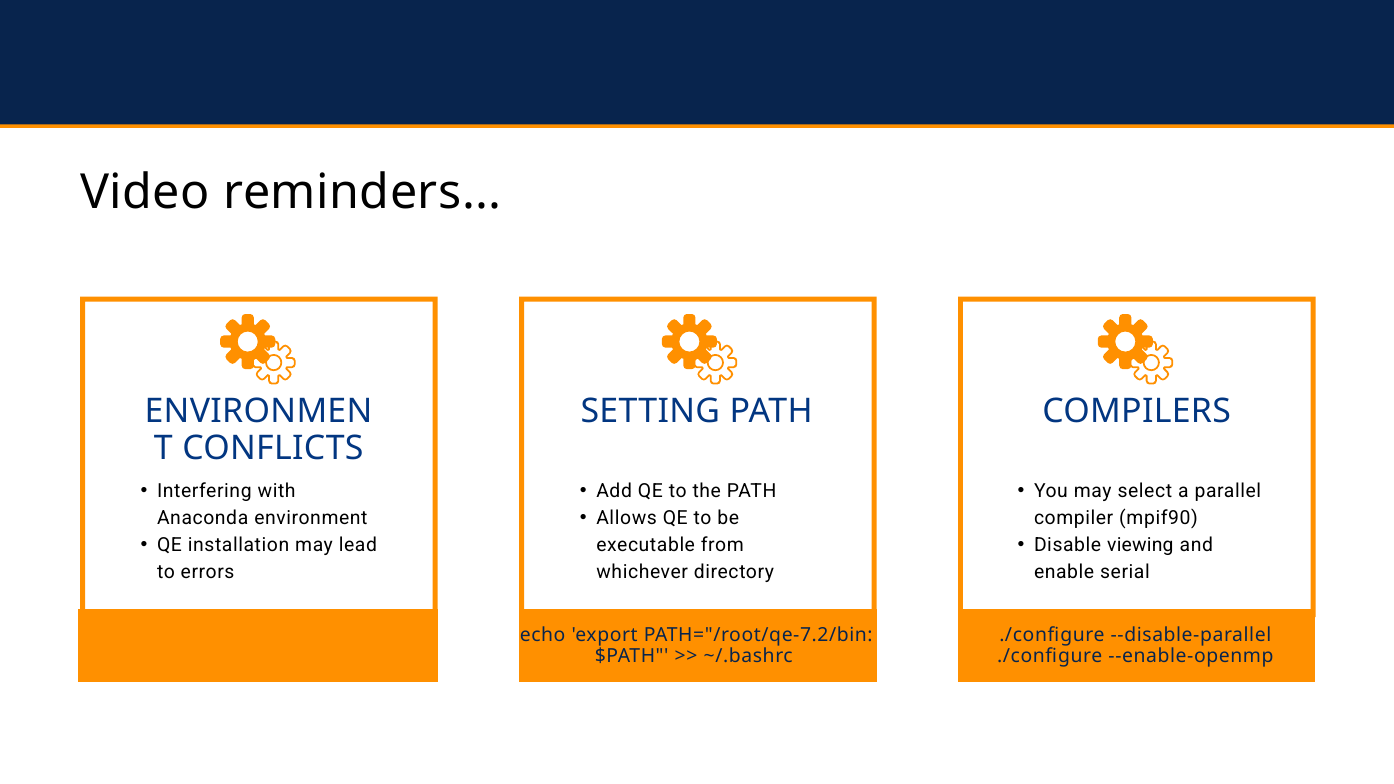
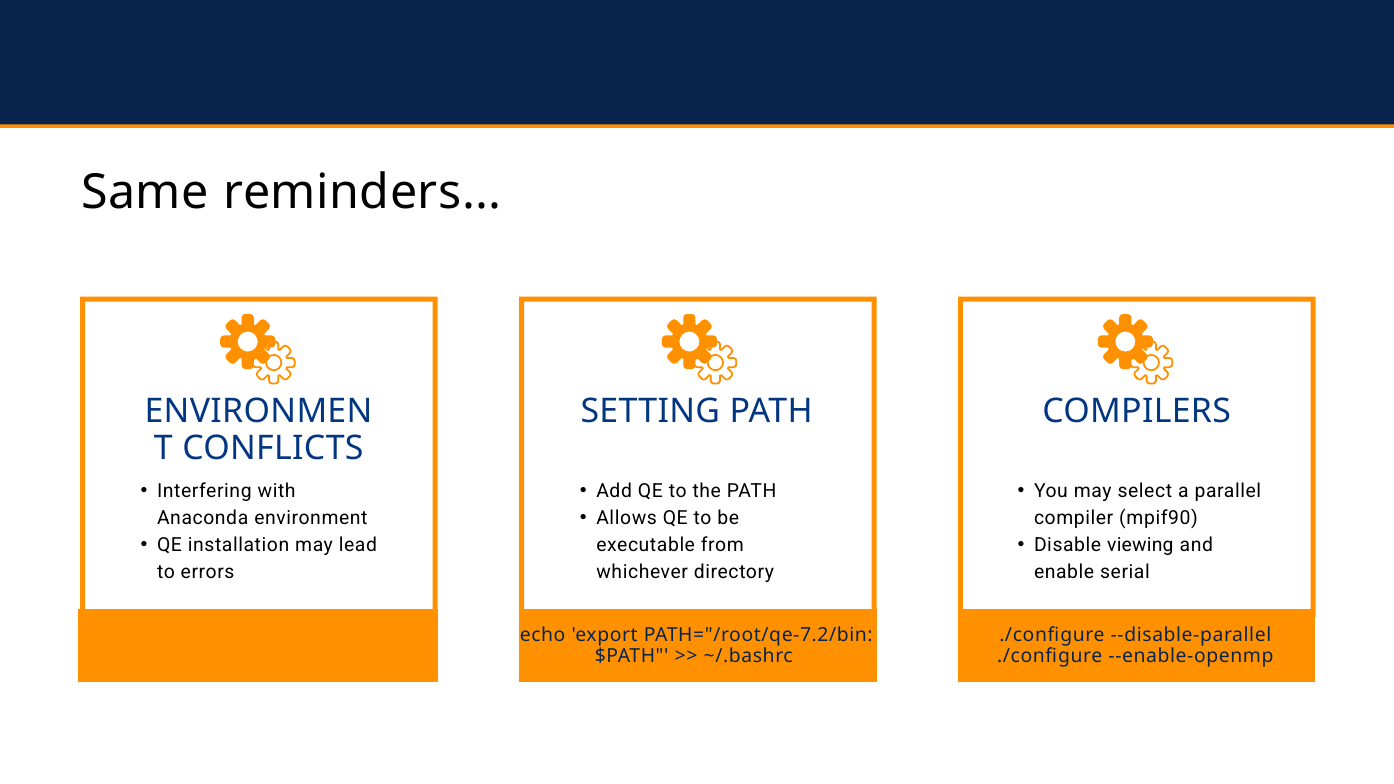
Video: Video -> Same (145, 193)
